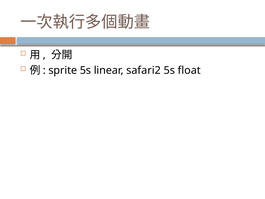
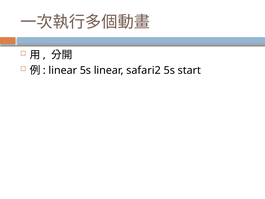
sprite: sprite -> linear (63, 70)
float: float -> start (189, 70)
